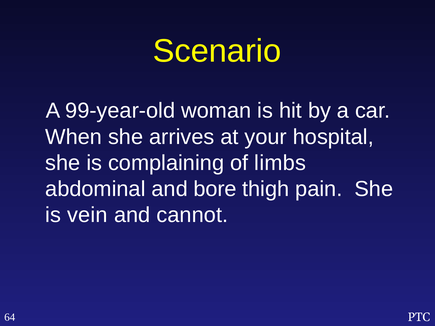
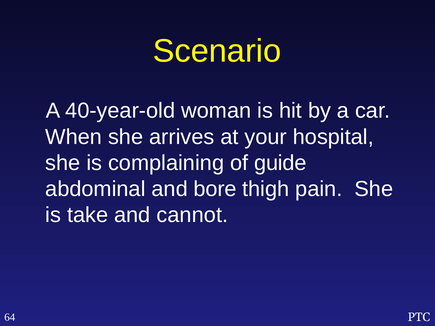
99-year-old: 99-year-old -> 40-year-old (120, 111)
limbs: limbs -> guide (280, 163)
vein: vein -> take (88, 215)
